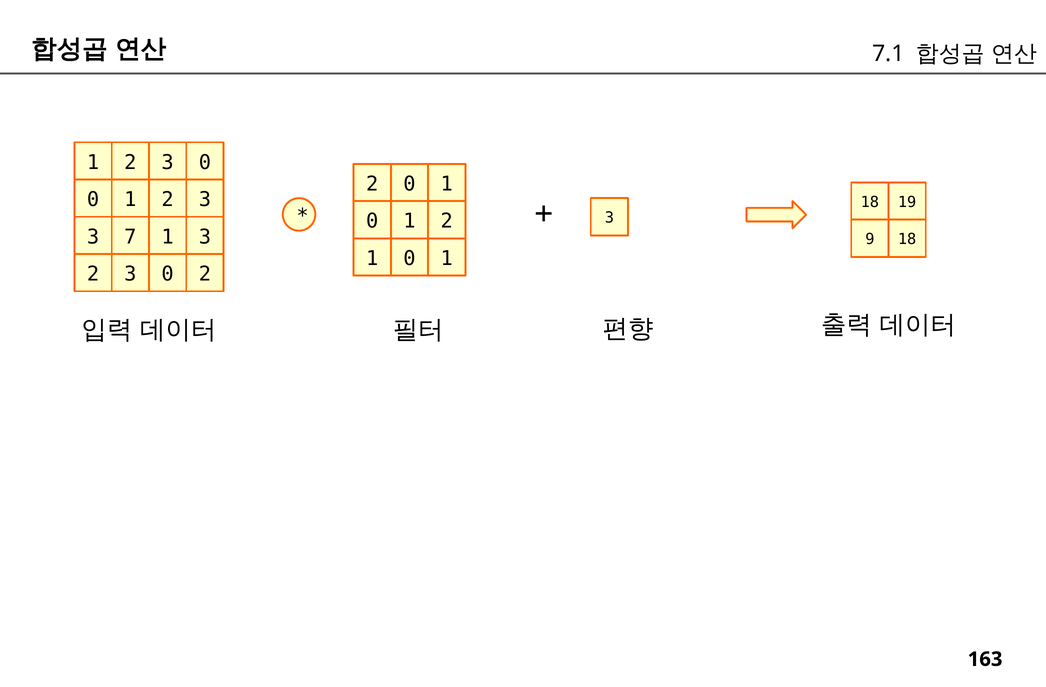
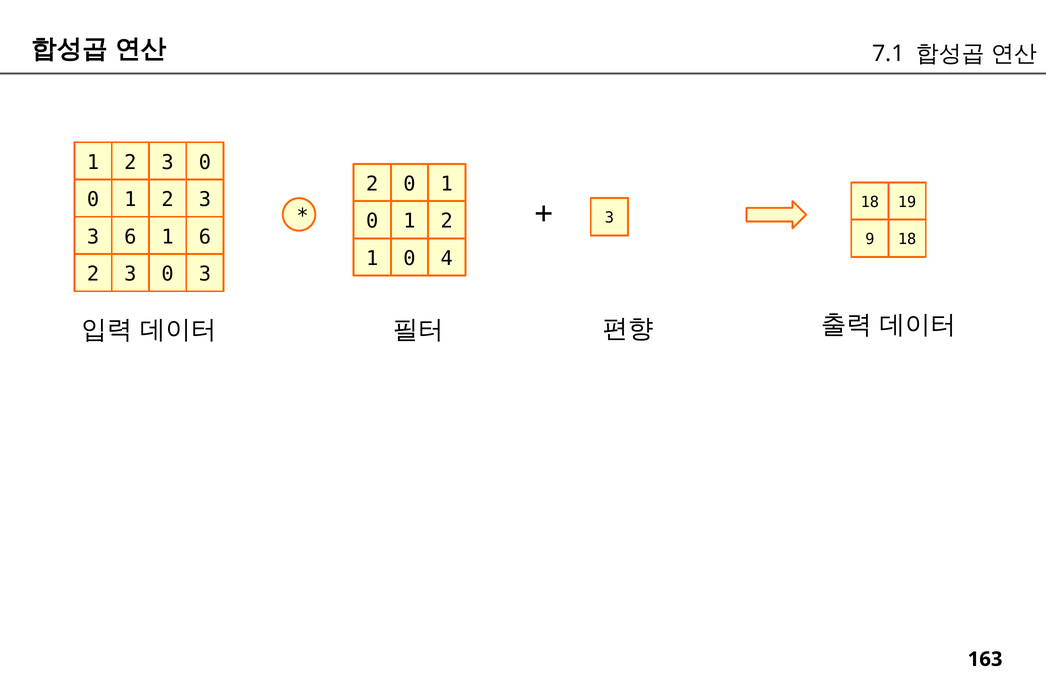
3 7: 7 -> 6 (130, 237)
1 3: 3 -> 6 (205, 237)
1: 1 -> 4 (447, 258)
0 2: 2 -> 3 (205, 274)
